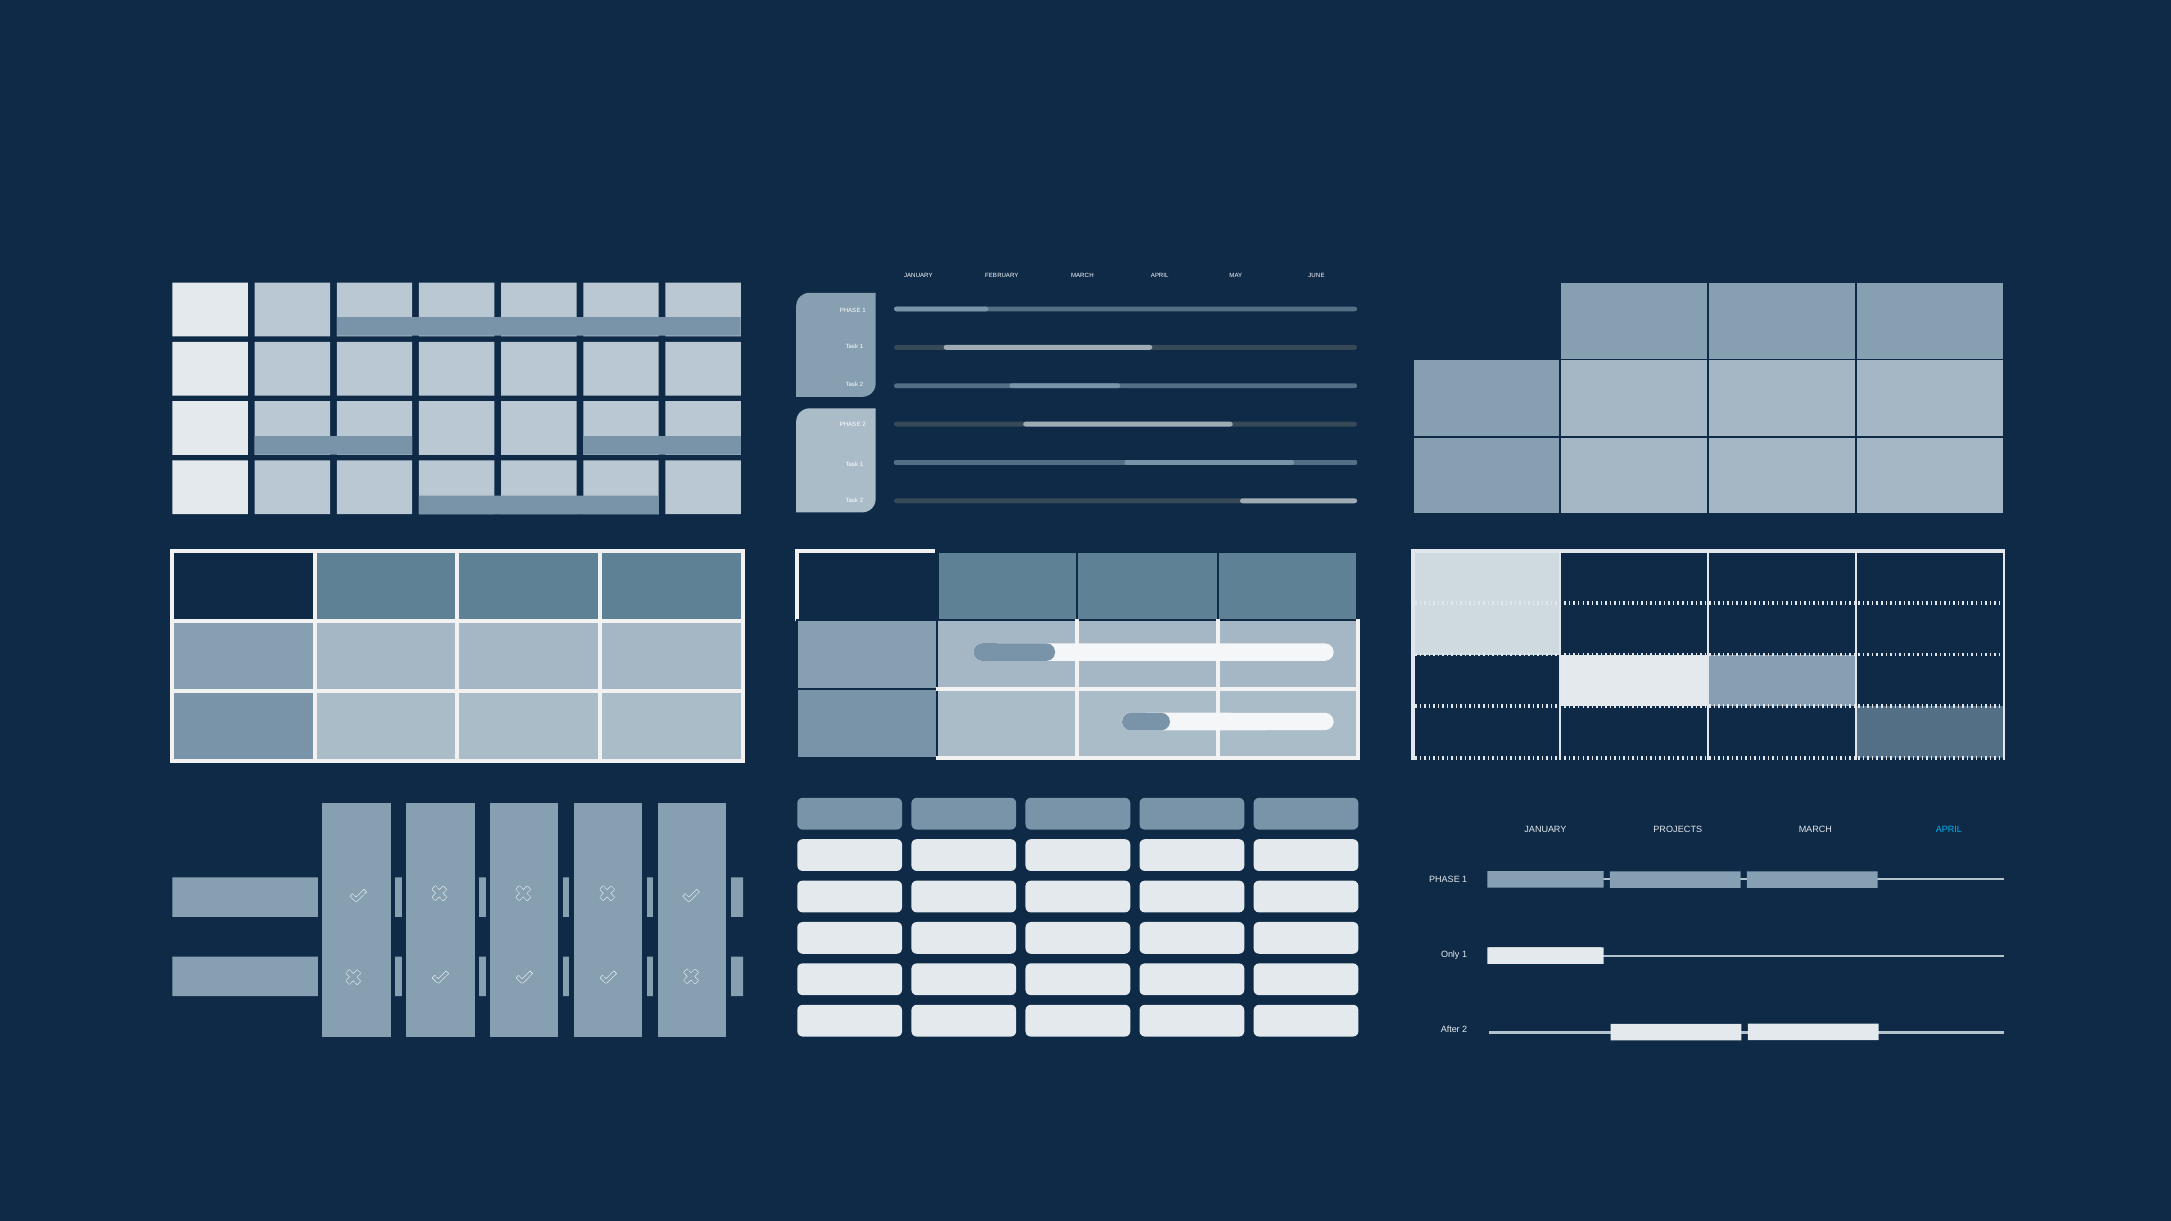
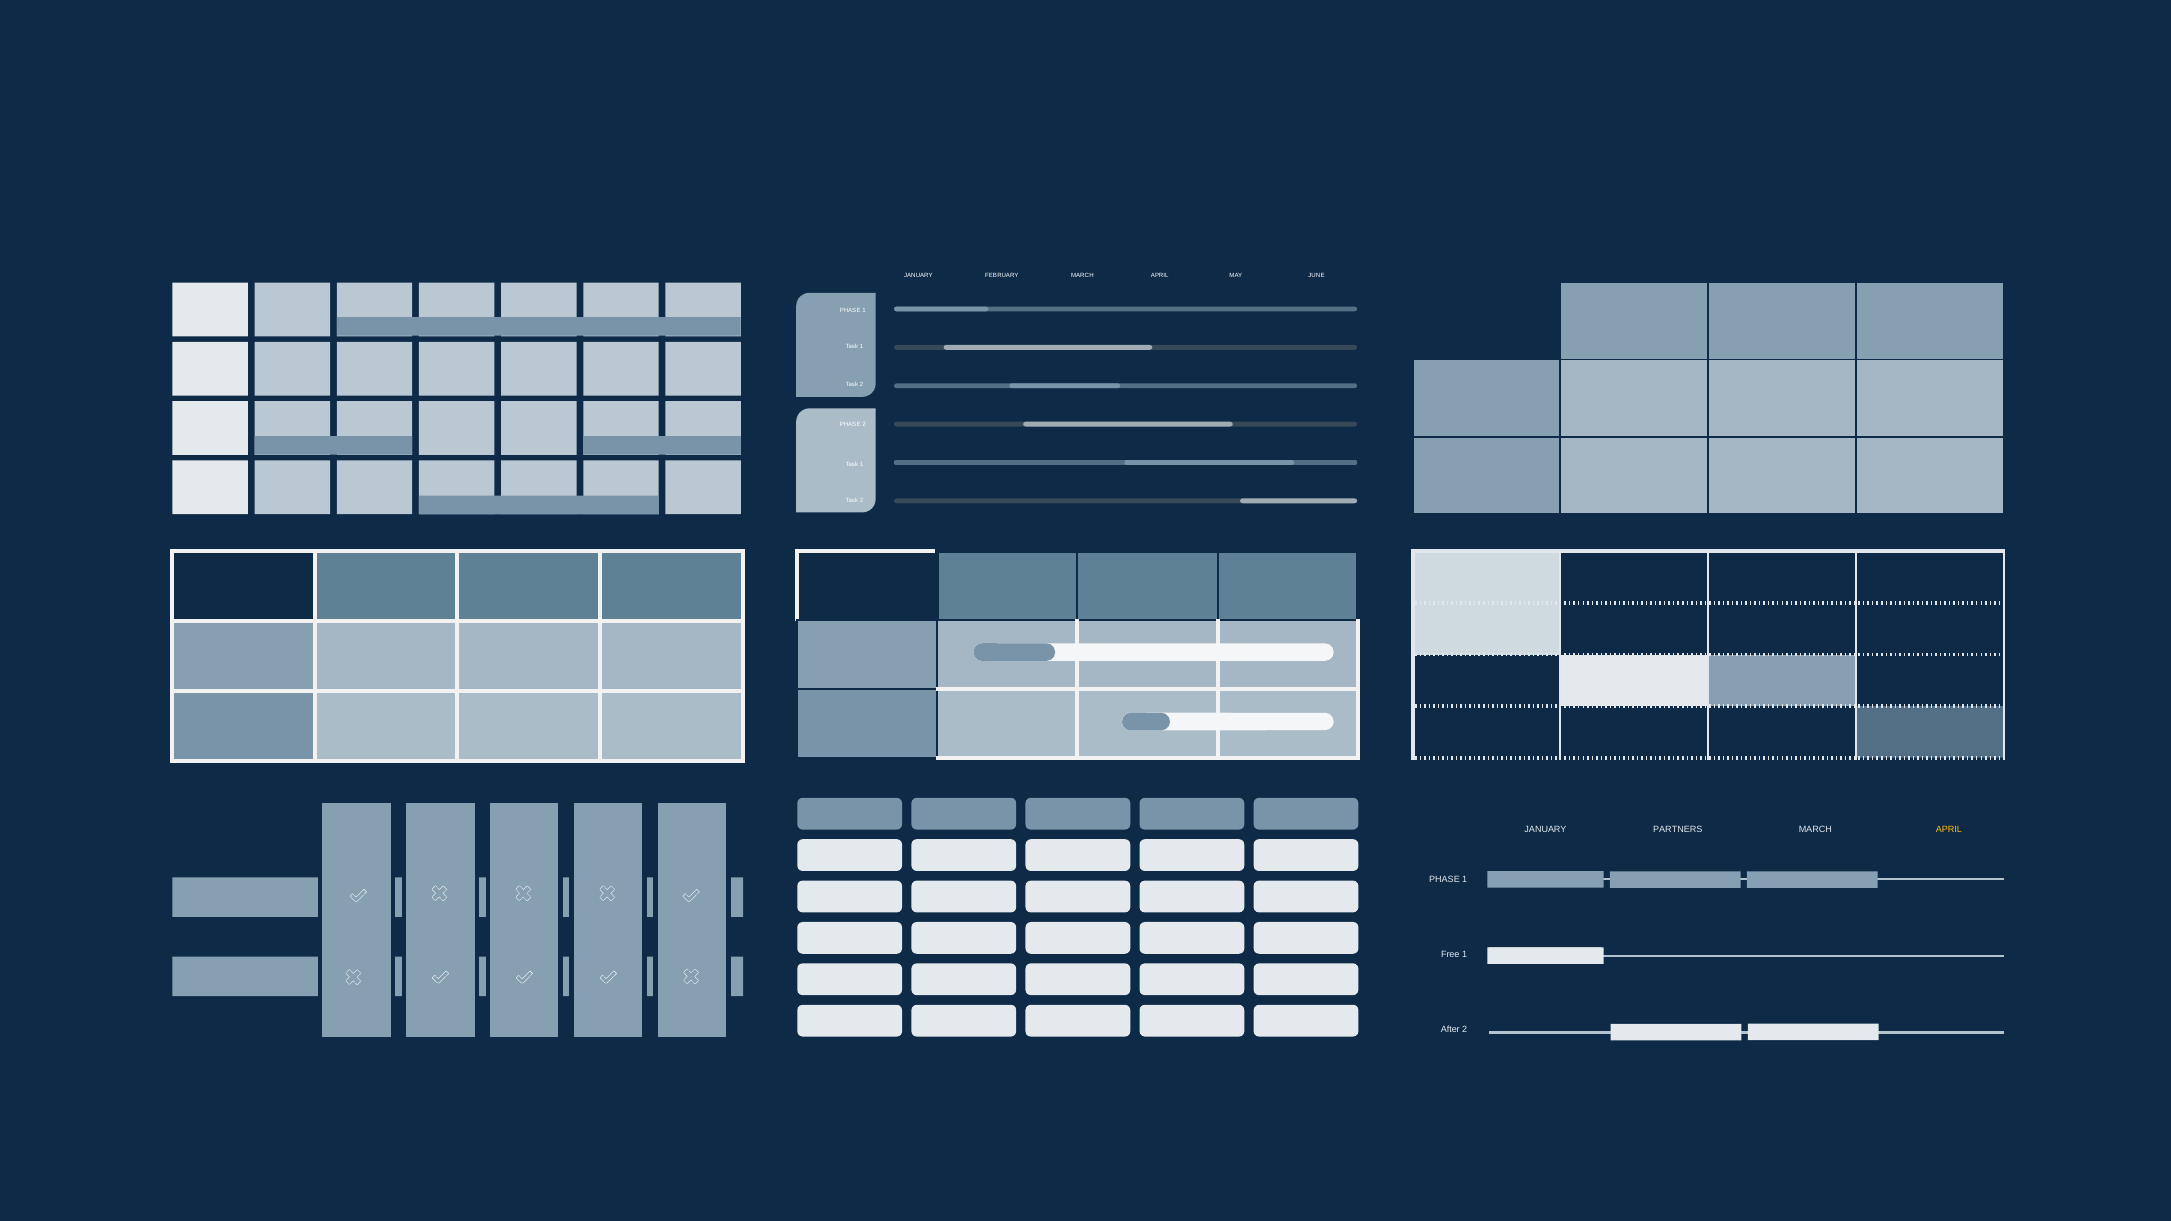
PROJECTS: PROJECTS -> PARTNERS (1678, 830)
APRIL colour: light blue -> yellow (1949, 830)
Only: Only -> Free (1450, 955)
